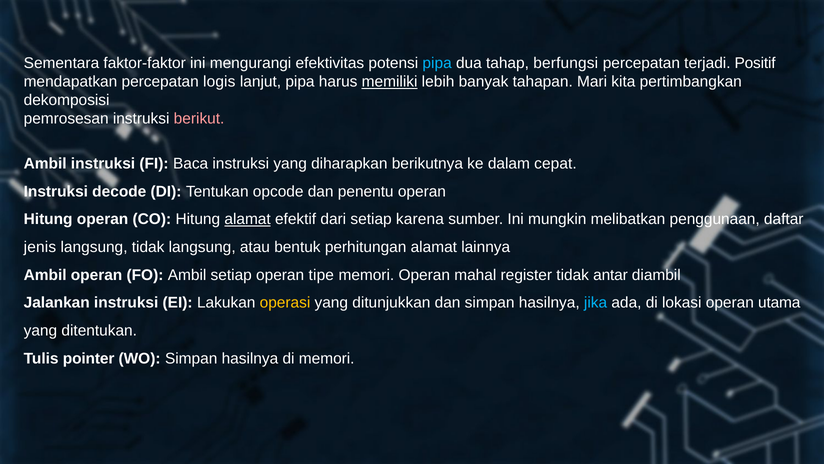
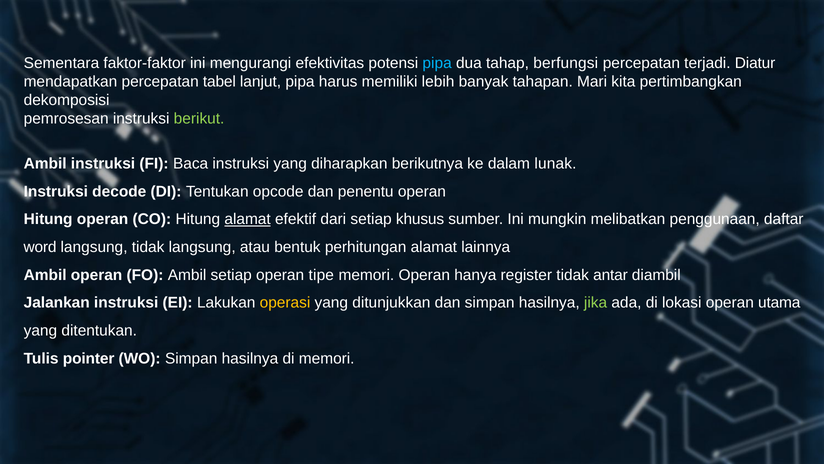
Positif: Positif -> Diatur (755, 63)
logis: logis -> tabel (219, 82)
memiliki underline: present -> none (390, 82)
berikut colour: pink -> light green (199, 119)
cepat: cepat -> lunak (555, 163)
karena: karena -> khusus (420, 219)
jenis: jenis -> word (40, 247)
mahal: mahal -> hanya (475, 275)
jika colour: light blue -> light green (596, 302)
